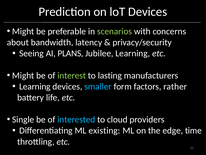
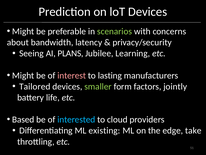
interest colour: light green -> pink (72, 75)
Learning: Learning -> Tailored (35, 86)
smaller colour: light blue -> light green (98, 86)
rather: rather -> jointly (175, 86)
Single: Single -> Based (23, 119)
time: time -> take (193, 130)
